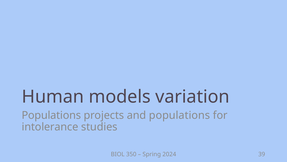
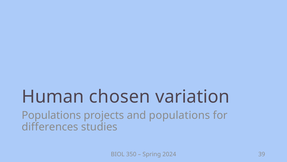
models: models -> chosen (120, 97)
intolerance: intolerance -> differences (50, 126)
